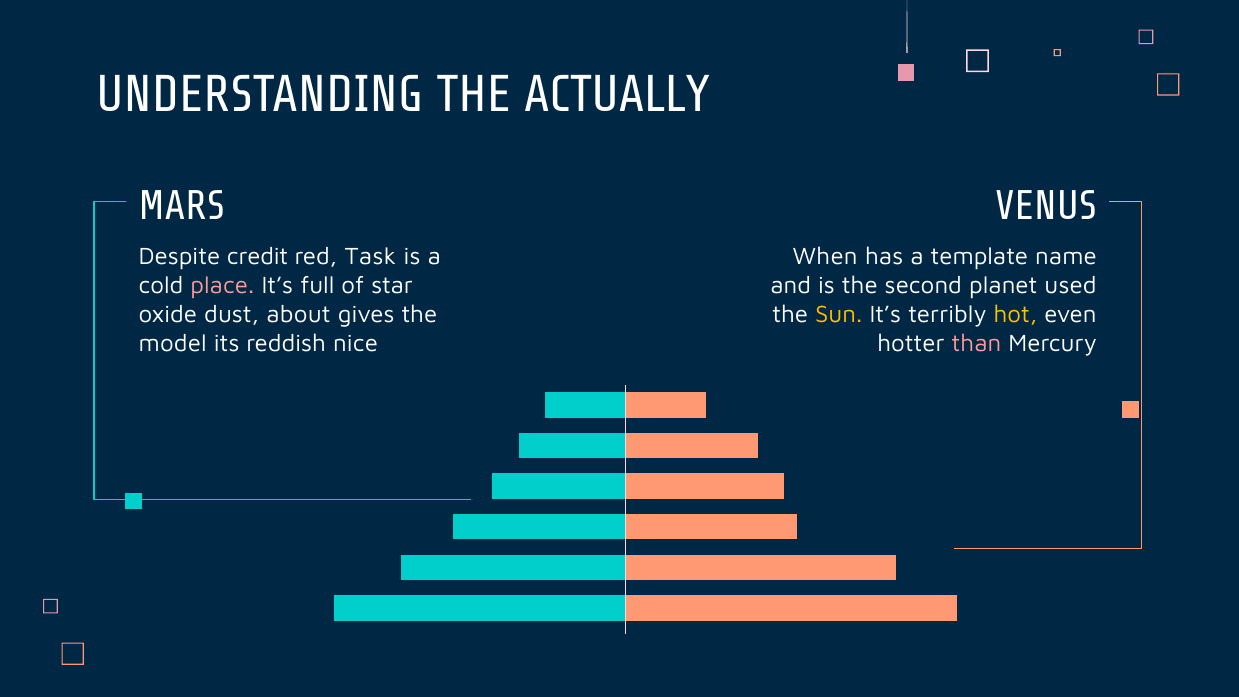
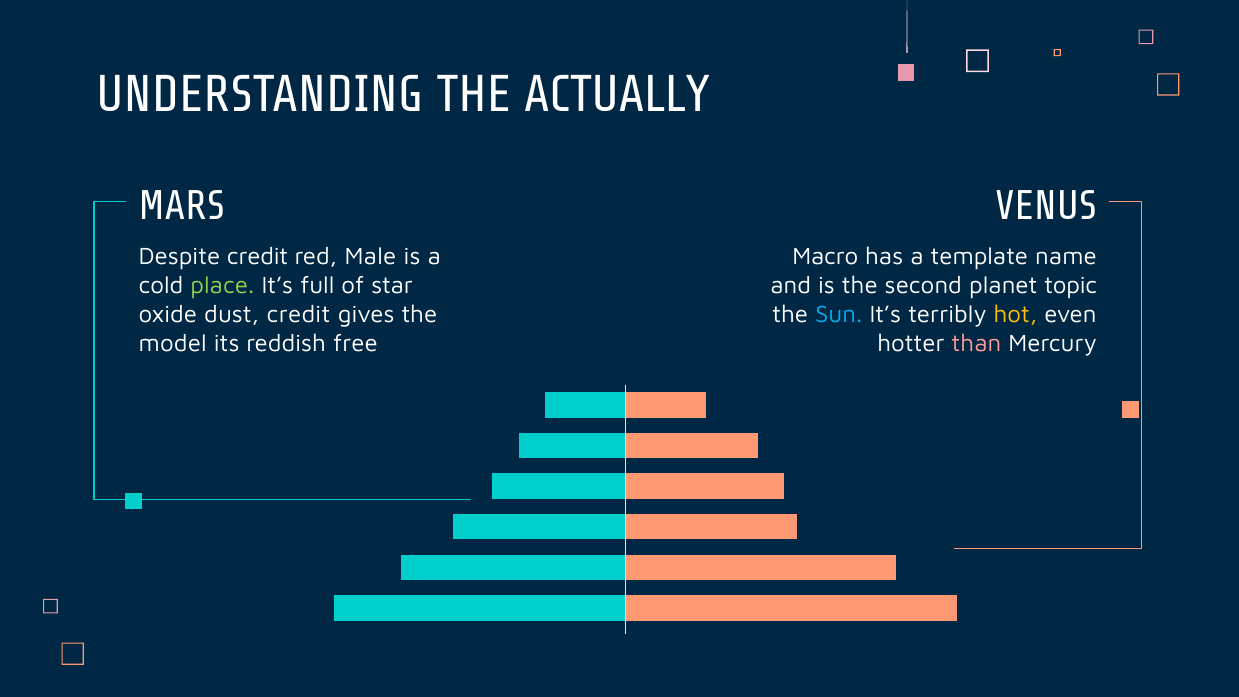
Task: Task -> Male (370, 257)
When: When -> Macro (825, 257)
place colour: pink -> light green (222, 286)
used: used -> topic (1071, 286)
dust about: about -> credit (298, 315)
Sun colour: yellow -> light blue (839, 315)
nice: nice -> free (356, 344)
